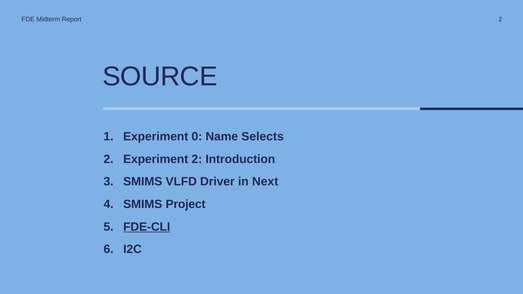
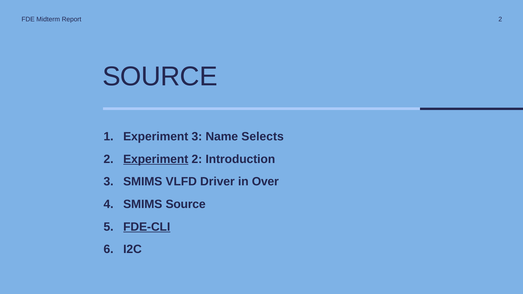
Experiment 0: 0 -> 3 (197, 137)
Experiment underline: none -> present (156, 159)
Next: Next -> Over (265, 182)
SMIMS Project: Project -> Source (186, 204)
